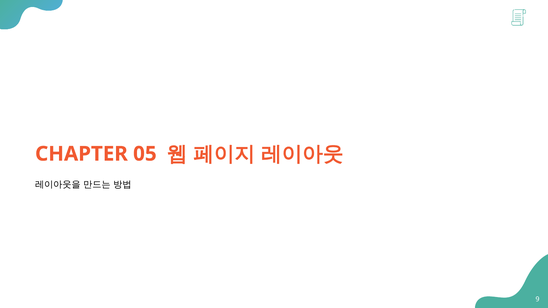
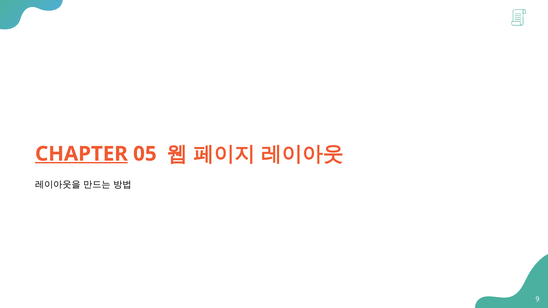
CHAPTER underline: none -> present (81, 154)
